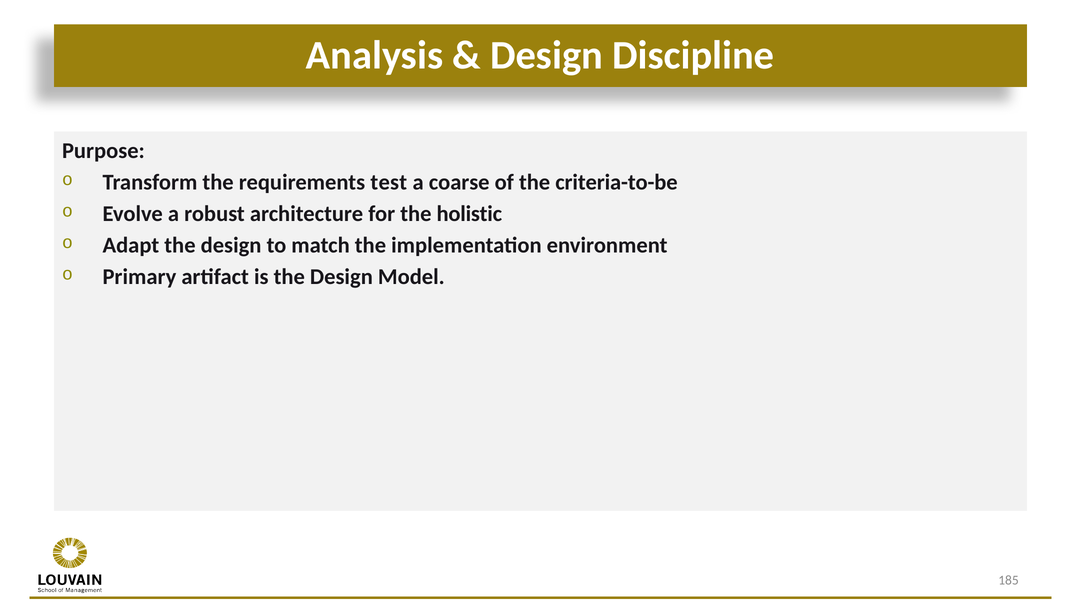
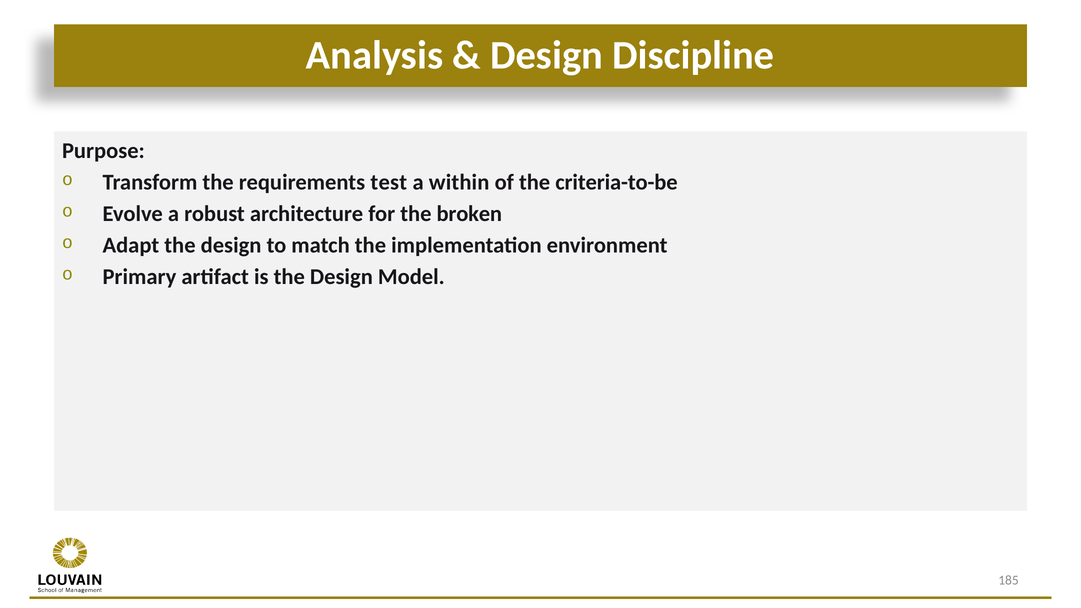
coarse: coarse -> within (459, 182)
holistic: holistic -> broken (469, 214)
